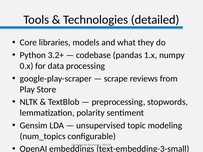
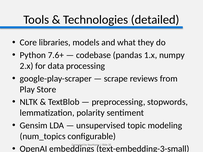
3.2+: 3.2+ -> 7.6+ (56, 55)
0.x: 0.x -> 2.x (27, 66)
